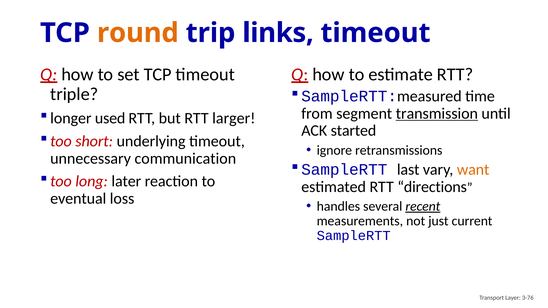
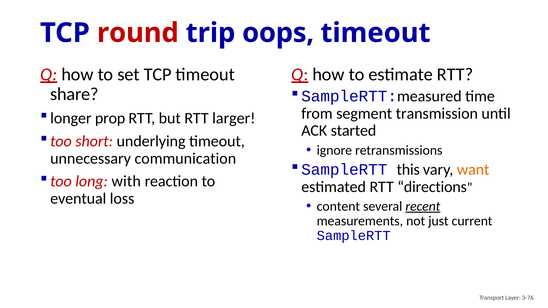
round colour: orange -> red (138, 33)
links: links -> oops (278, 33)
triple: triple -> share (74, 94)
transmission underline: present -> none (437, 114)
used: used -> prop (110, 118)
last: last -> this (408, 170)
later: later -> with (126, 181)
handles: handles -> content (338, 206)
